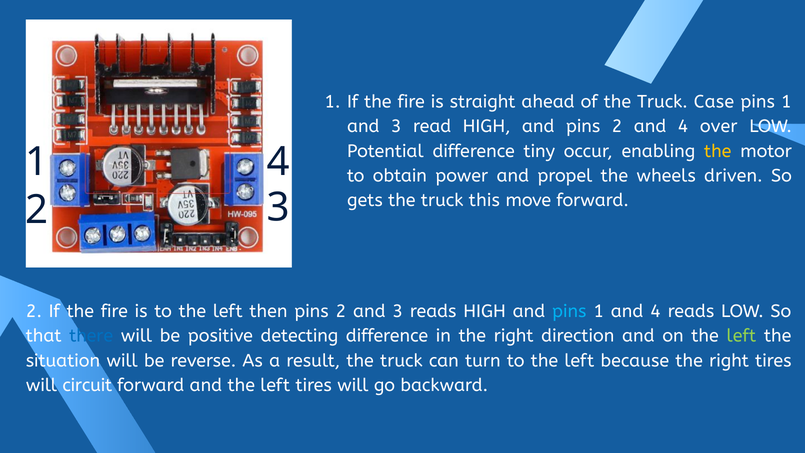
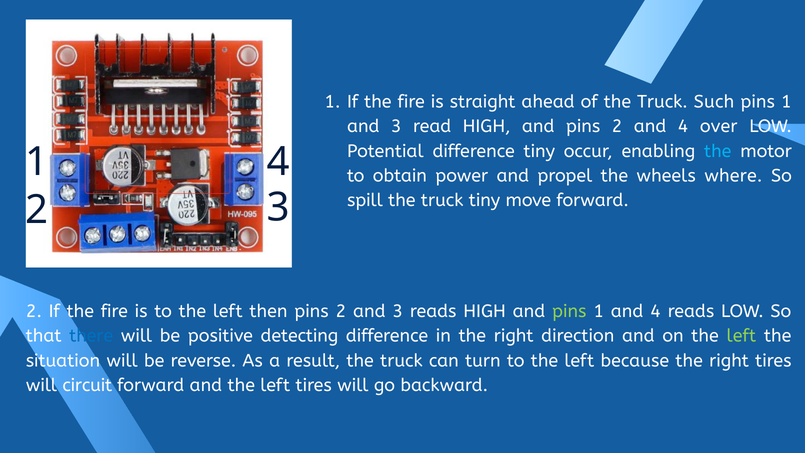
Case: Case -> Such (714, 102)
the colour: yellow -> light blue (718, 151)
driven: driven -> where (733, 176)
gets: gets -> spill (365, 200)
truck this: this -> tiny (485, 200)
pins colour: light blue -> light green (569, 311)
